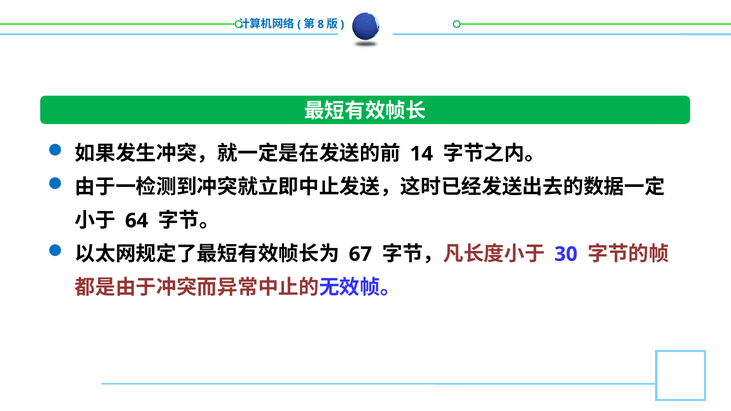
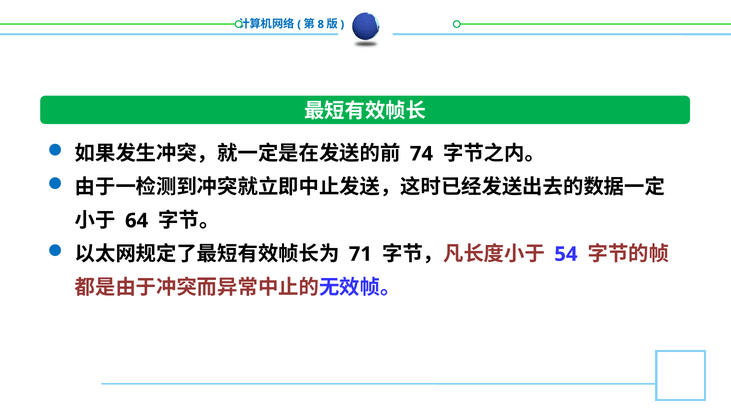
14: 14 -> 74 (421, 154)
67: 67 -> 71 (360, 254)
30: 30 -> 54 (566, 254)
